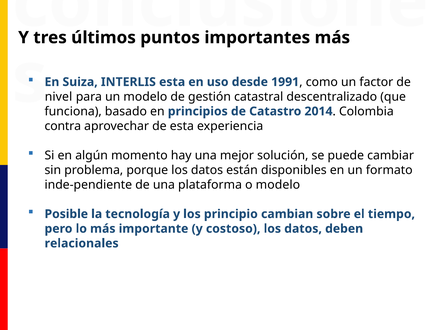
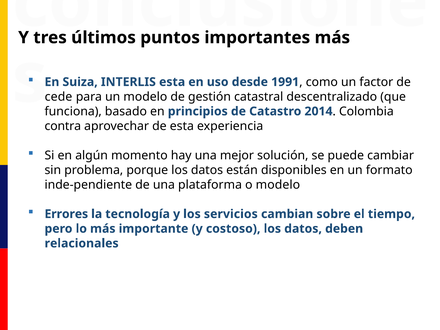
nivel: nivel -> cede (59, 97)
Posible: Posible -> Errores (66, 214)
principio: principio -> servicios (231, 214)
